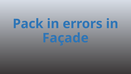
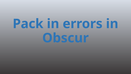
Façade: Façade -> Obscur (65, 38)
